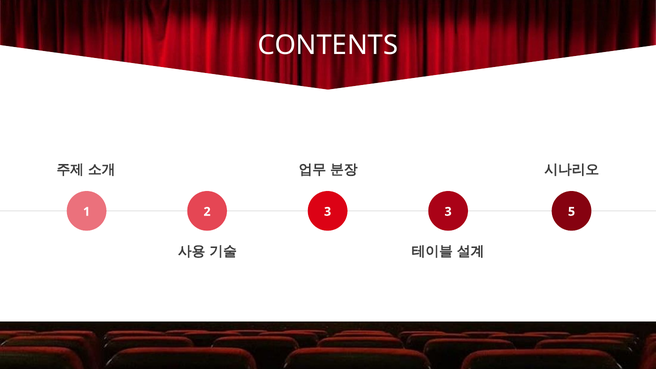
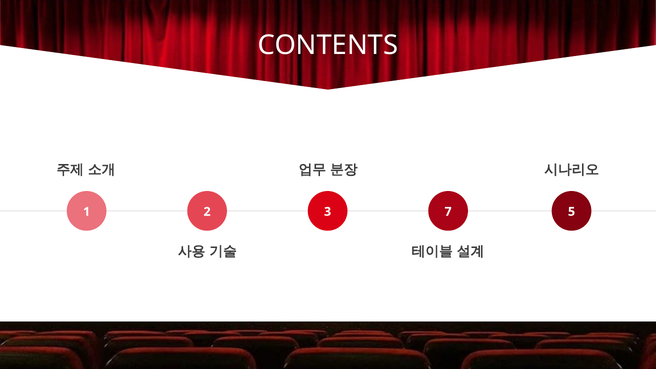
3 3: 3 -> 7 (448, 212)
